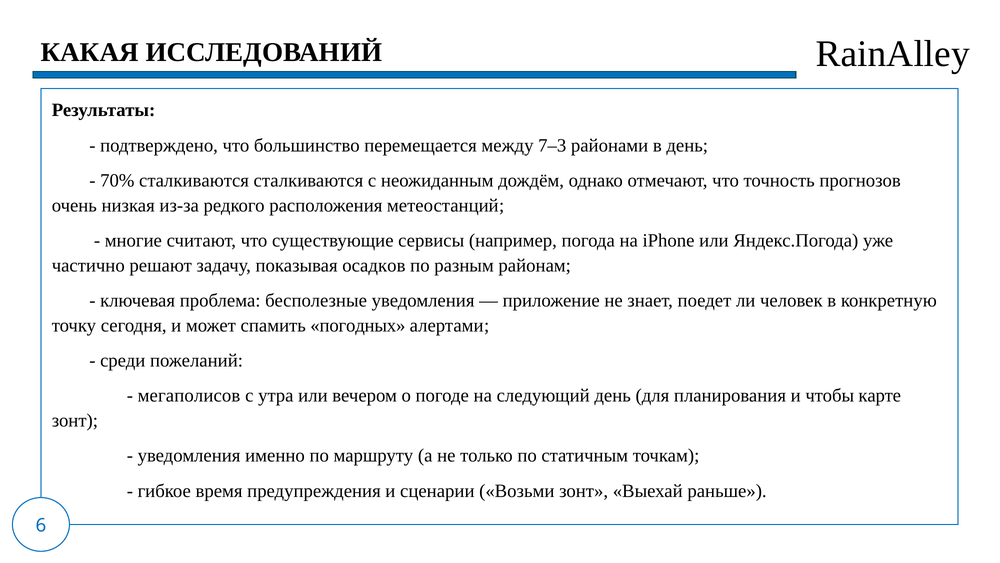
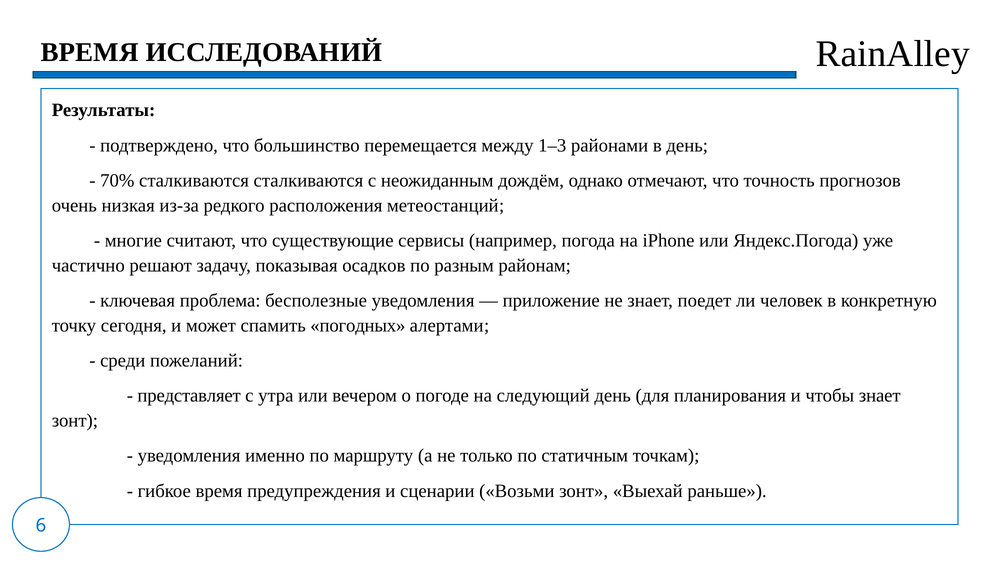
КАКАЯ: КАКАЯ -> ВРЕМЯ (90, 52)
7–3: 7–3 -> 1–3 (552, 145)
мегаполисов: мегаполисов -> представляет (189, 395)
чтобы карте: карте -> знает (880, 395)
